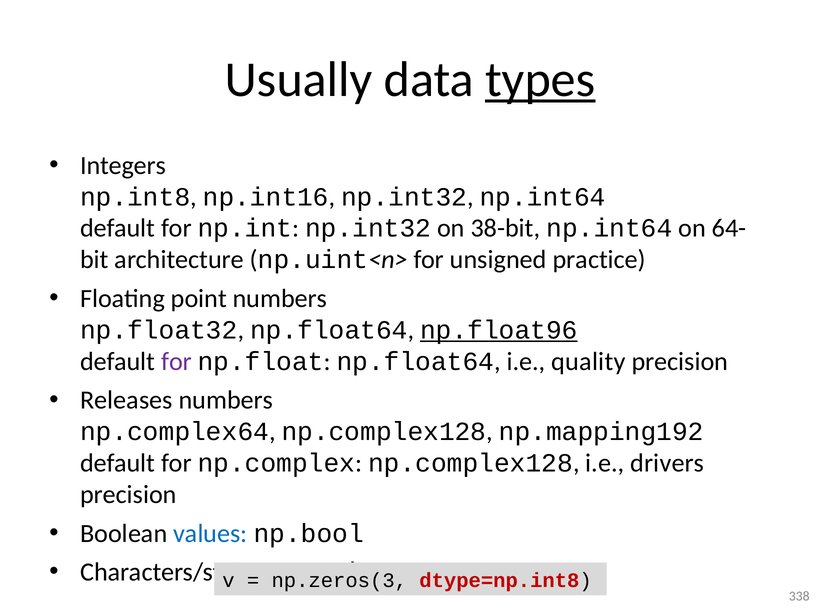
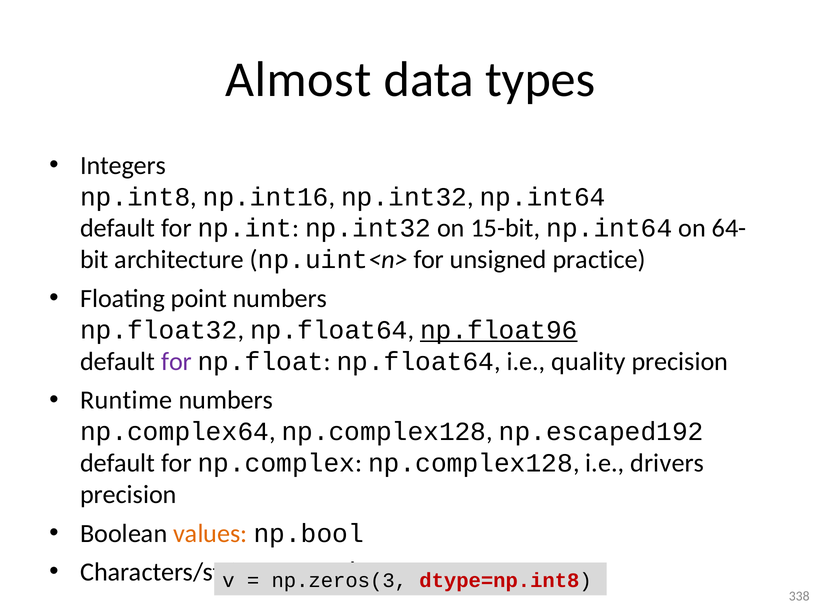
Usually: Usually -> Almost (298, 79)
types underline: present -> none (540, 79)
38-bit: 38-bit -> 15-bit (505, 228)
Releases: Releases -> Runtime (126, 400)
np.mapping192: np.mapping192 -> np.escaped192 (601, 432)
values colour: blue -> orange (210, 533)
